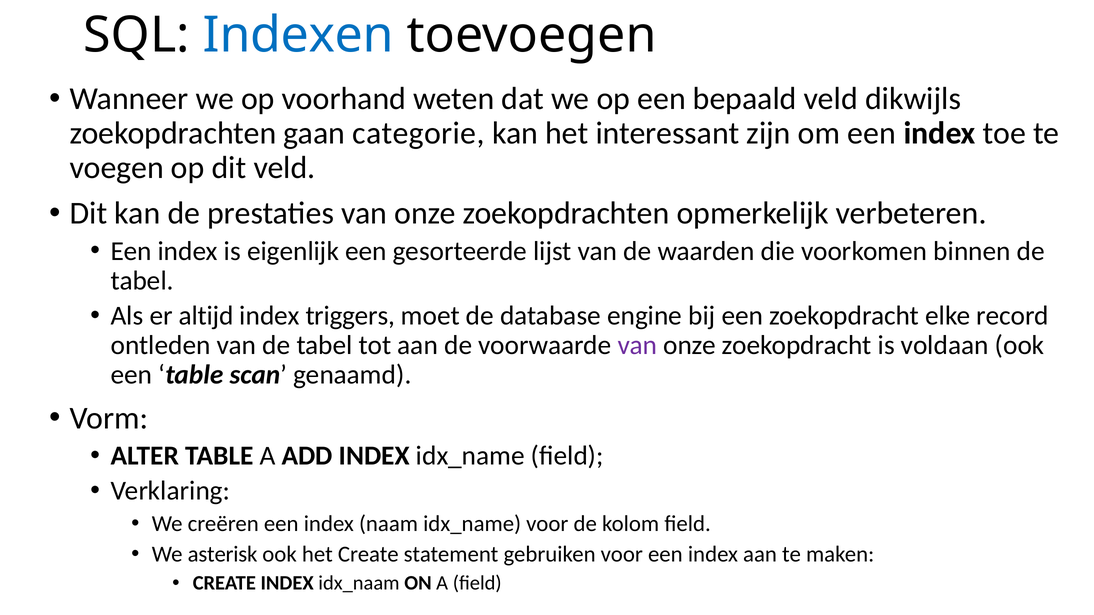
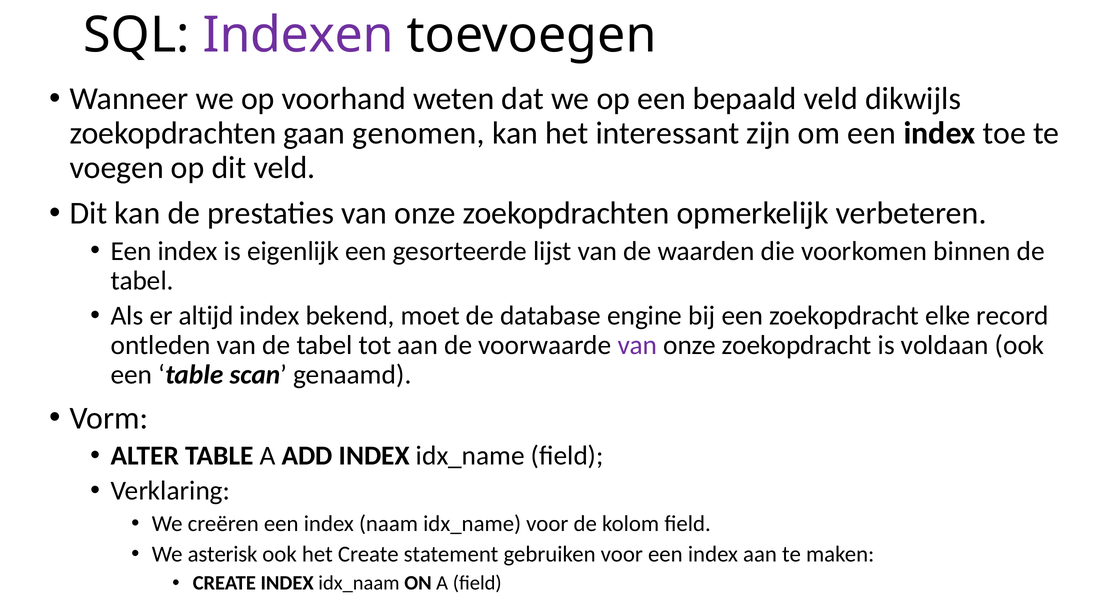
Indexen colour: blue -> purple (298, 35)
categorie: categorie -> genomen (419, 133)
triggers: triggers -> bekend (350, 316)
